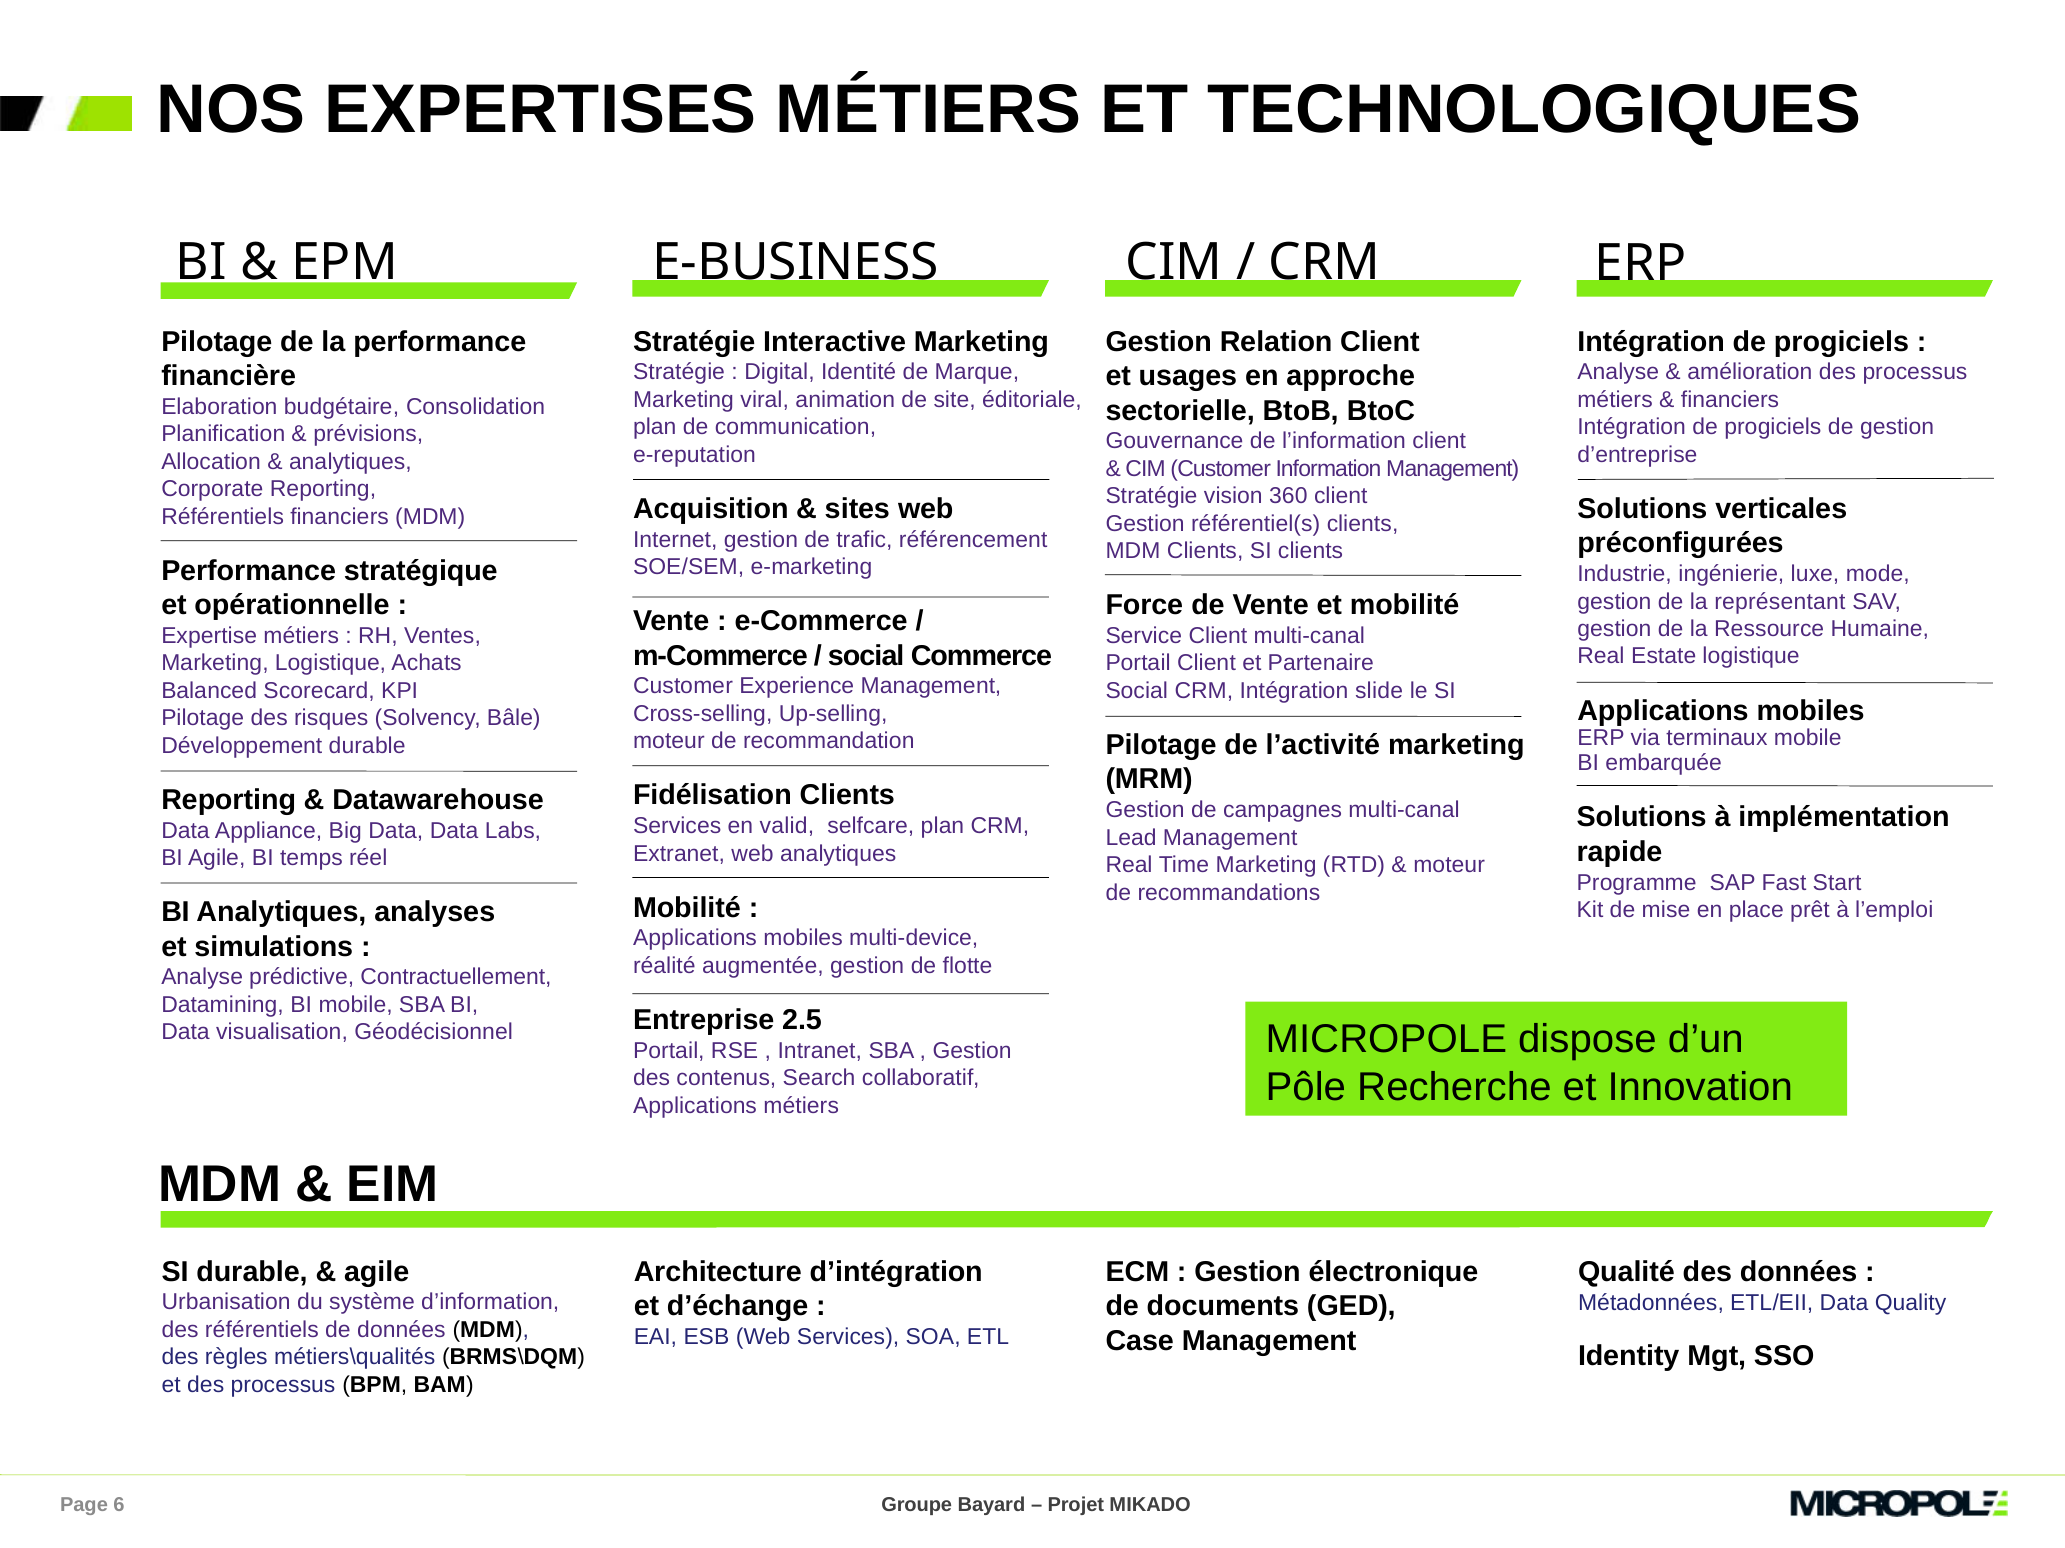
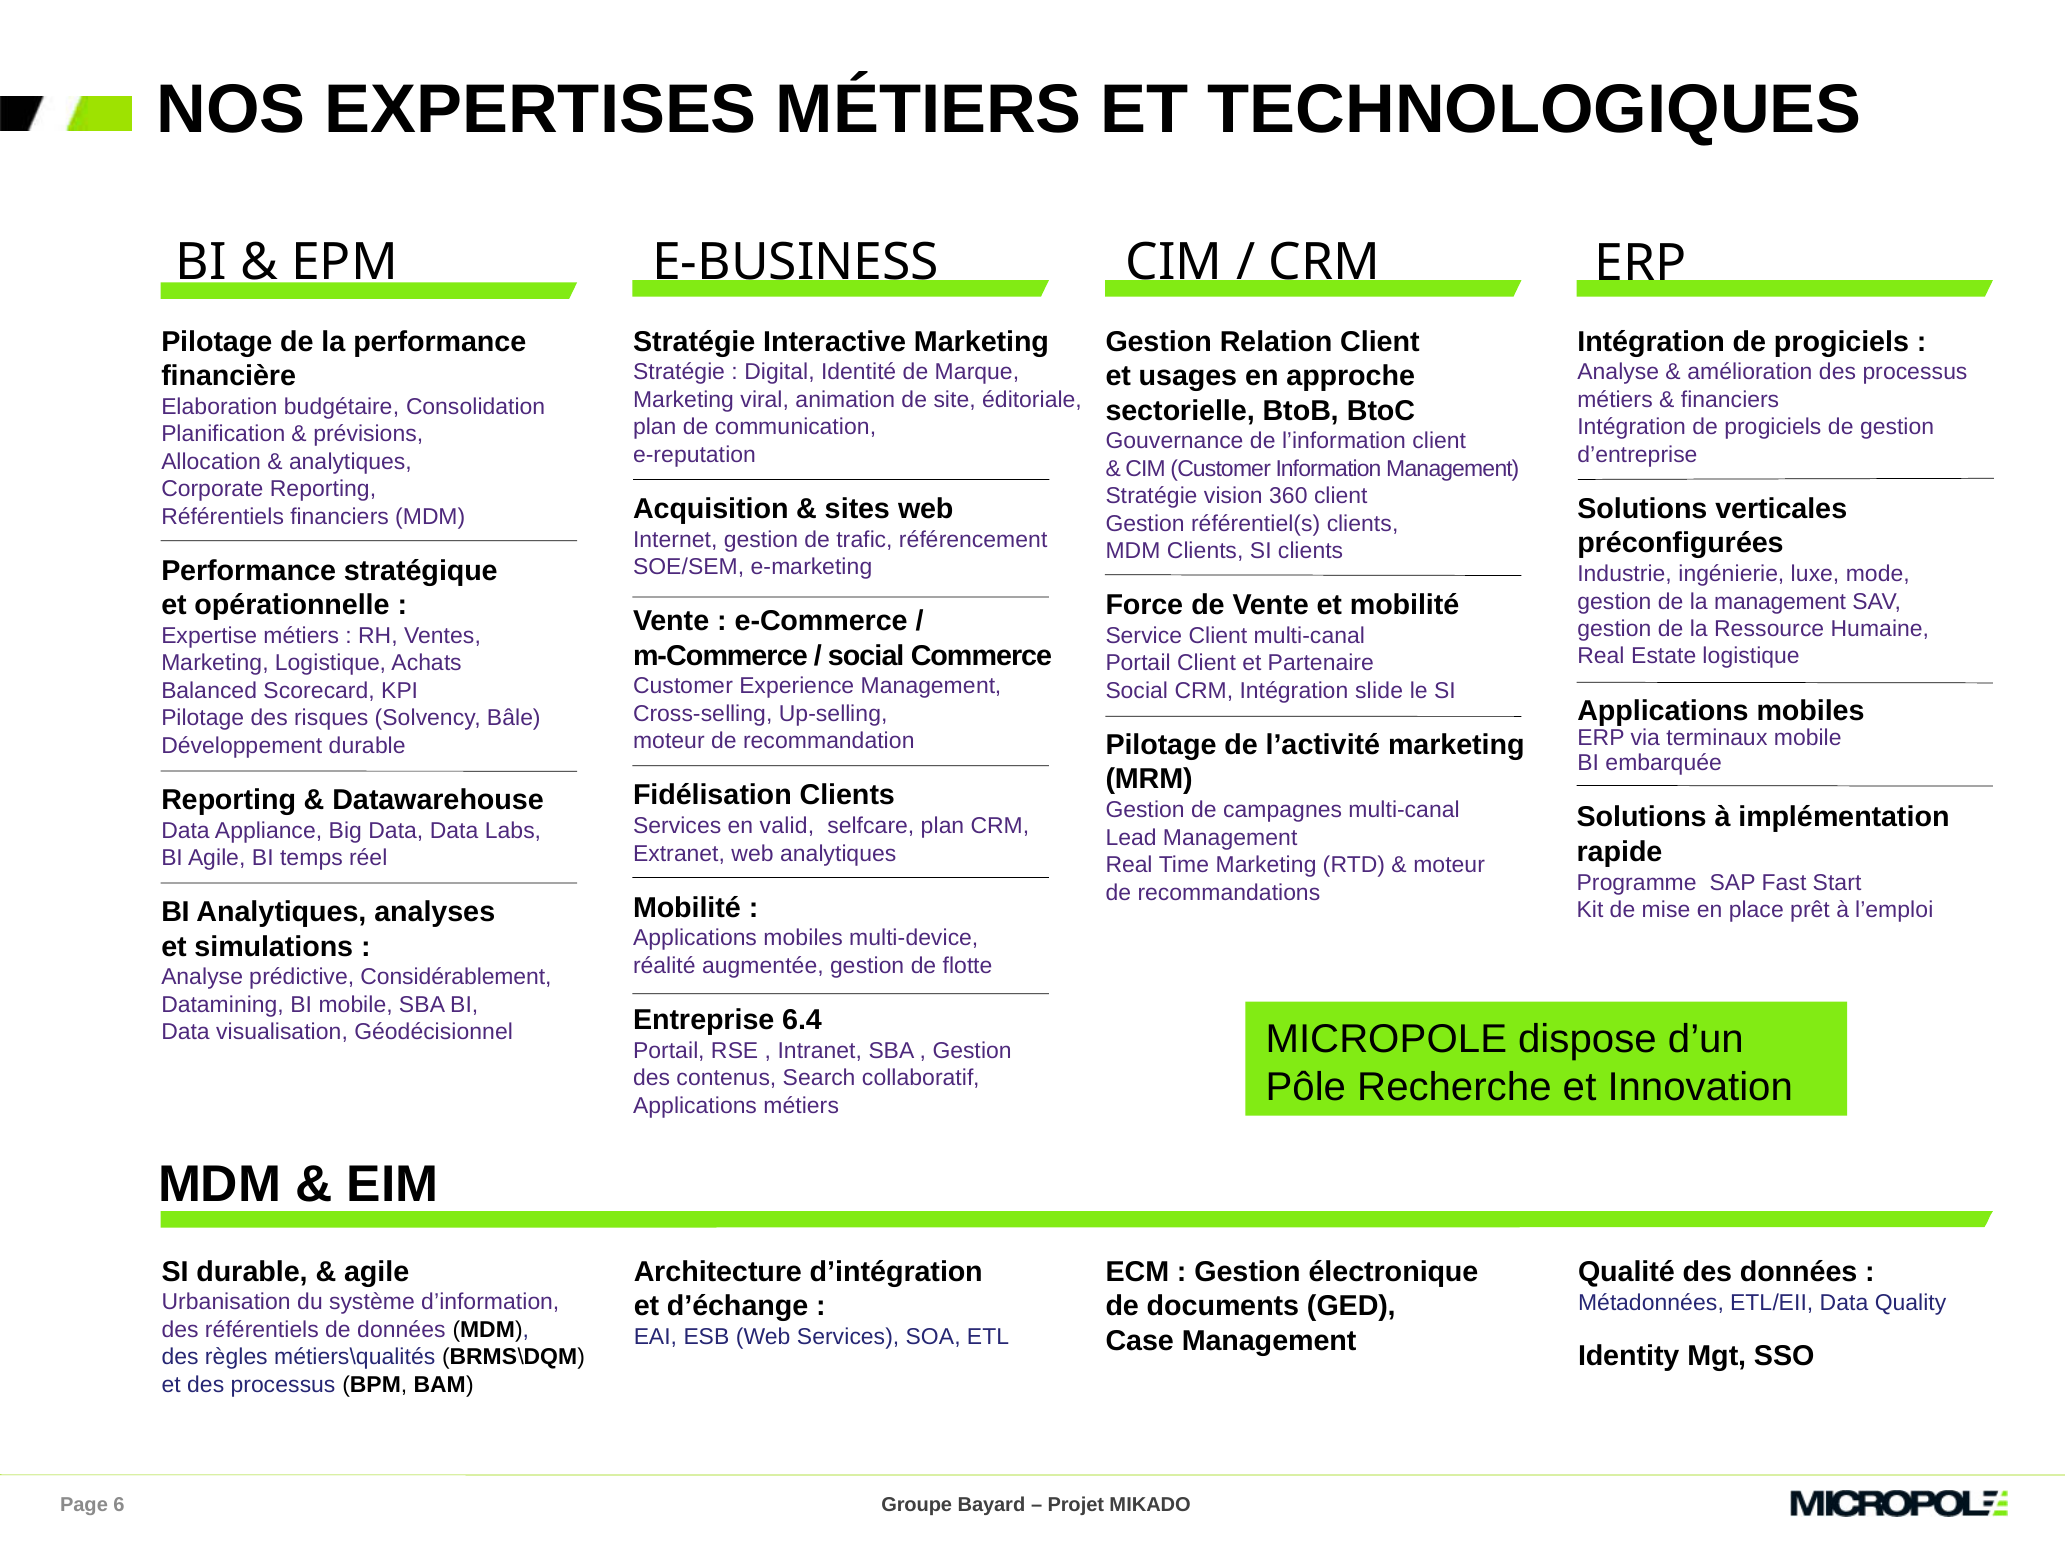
la représentant: représentant -> management (1780, 602)
Contractuellement: Contractuellement -> Considérablement (456, 978)
2.5: 2.5 -> 6.4 (802, 1021)
